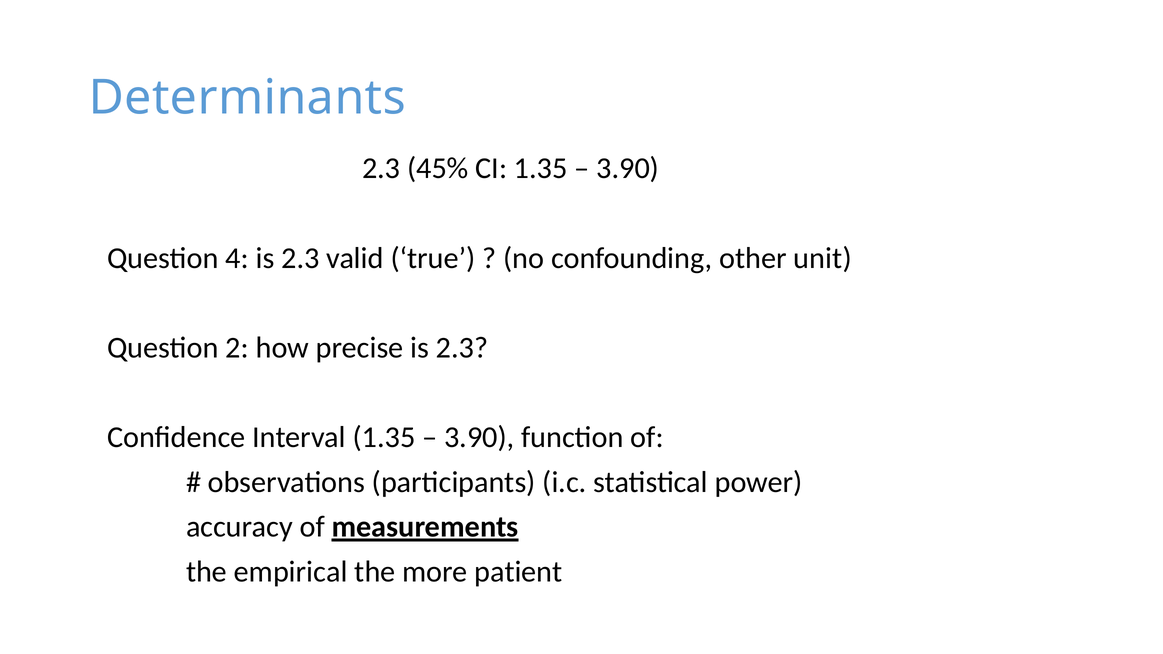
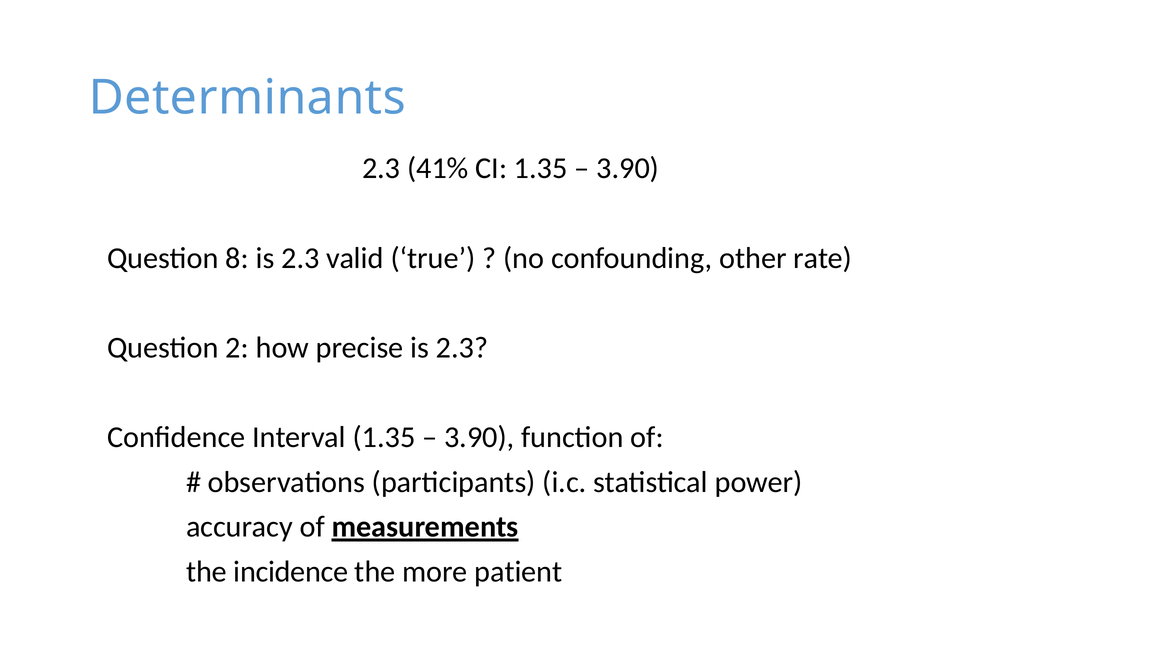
45%: 45% -> 41% (438, 169)
4: 4 -> 8 (237, 258)
unit: unit -> rate (823, 258)
empirical: empirical -> incidence (291, 572)
